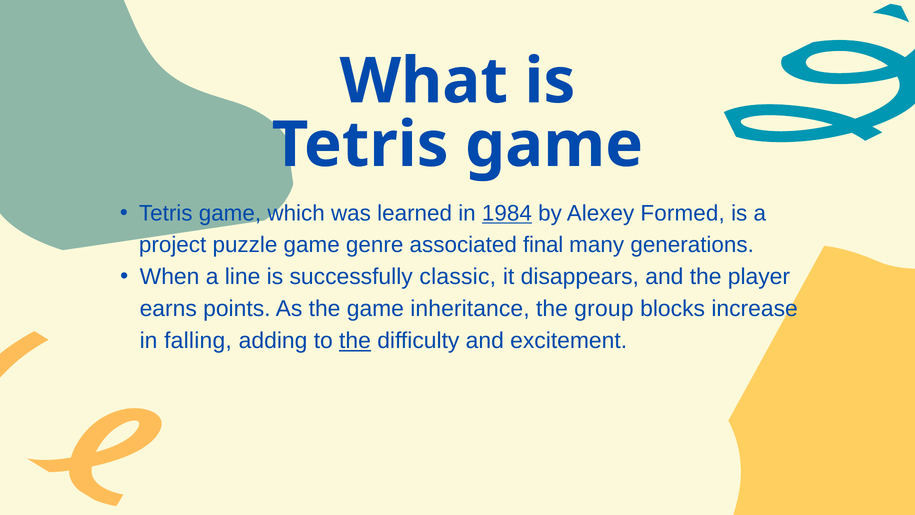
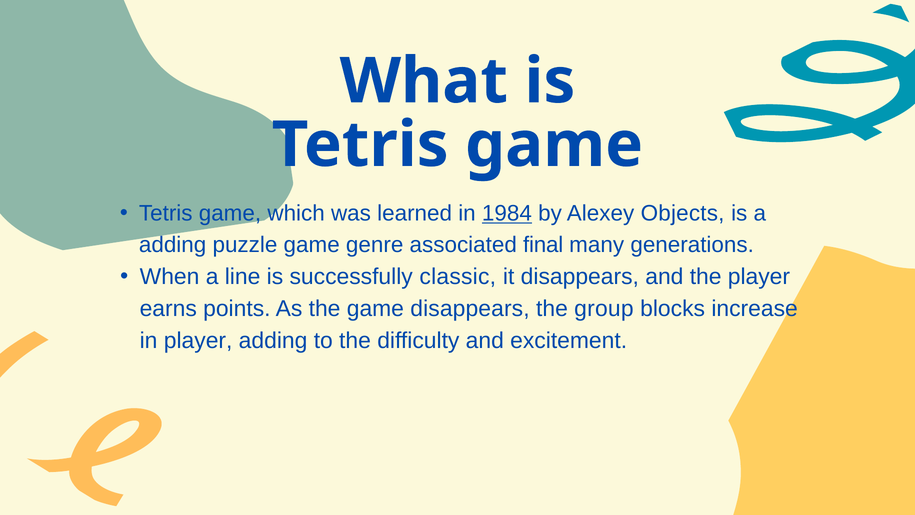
Formed: Formed -> Objects (683, 213)
project: project -> adding (173, 245)
game inheritance: inheritance -> disappears (470, 309)
in falling: falling -> player (198, 341)
the underline: present -> none (355, 341)
